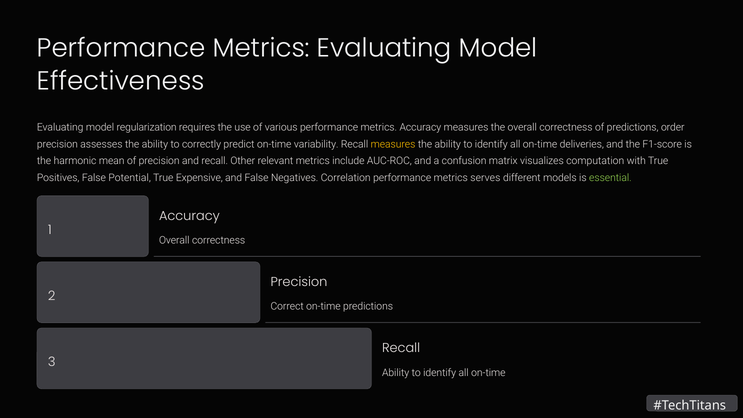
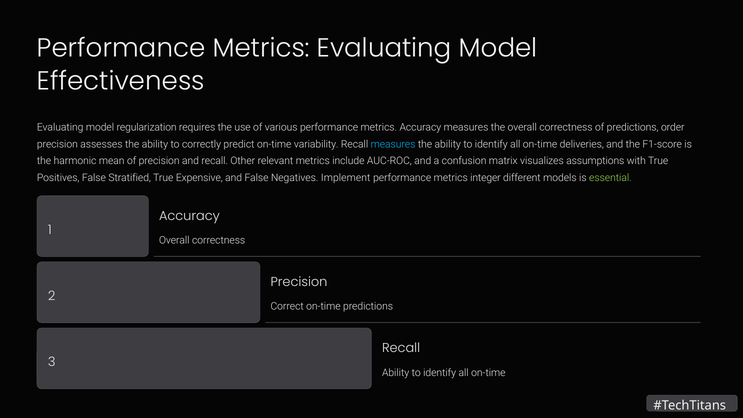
measures colour: yellow -> light blue (393, 144)
computation: computation -> assumptions (595, 161)
Potential: Potential -> Stratified (130, 178)
Correlation: Correlation -> Implement (346, 178)
serves: serves -> integer (485, 178)
